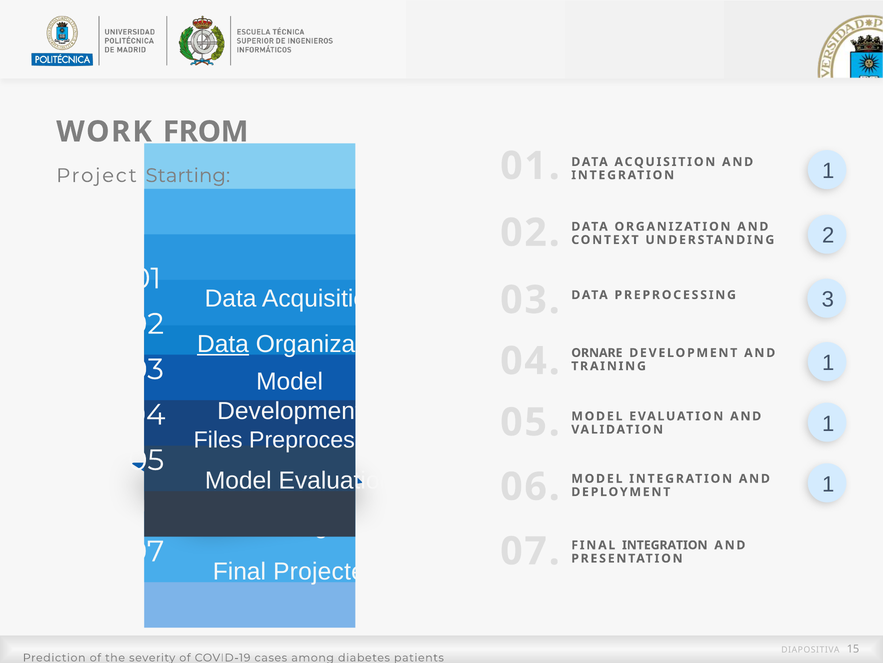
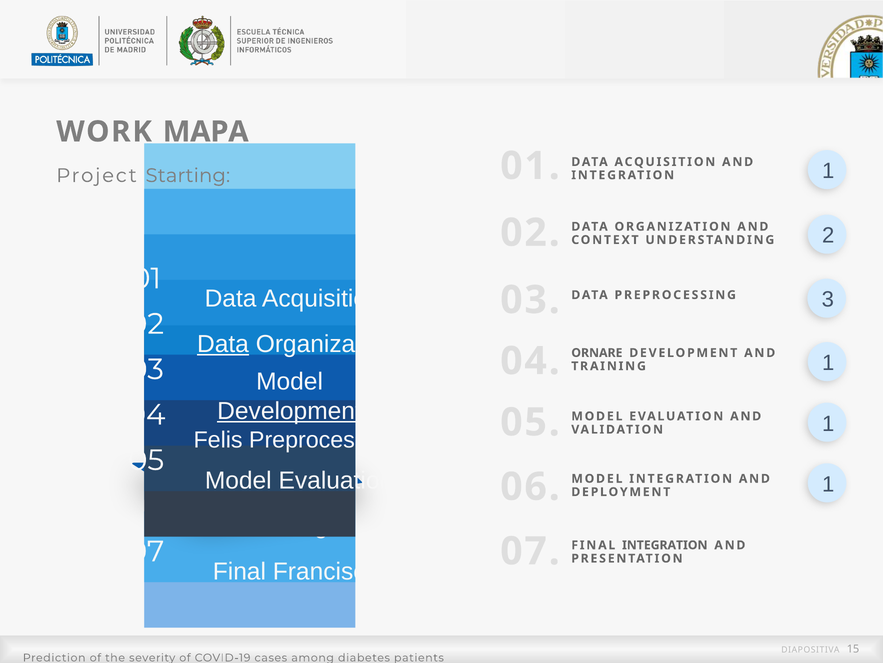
FROM: FROM -> MAPA (206, 132)
Development underline: none -> present (290, 411)
Files: Files -> Felis (218, 440)
Projected: Projected -> Francisco (326, 571)
